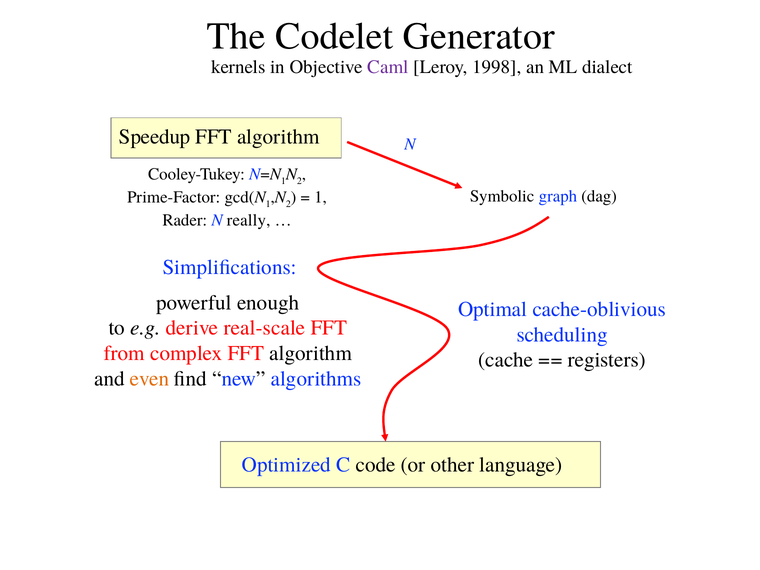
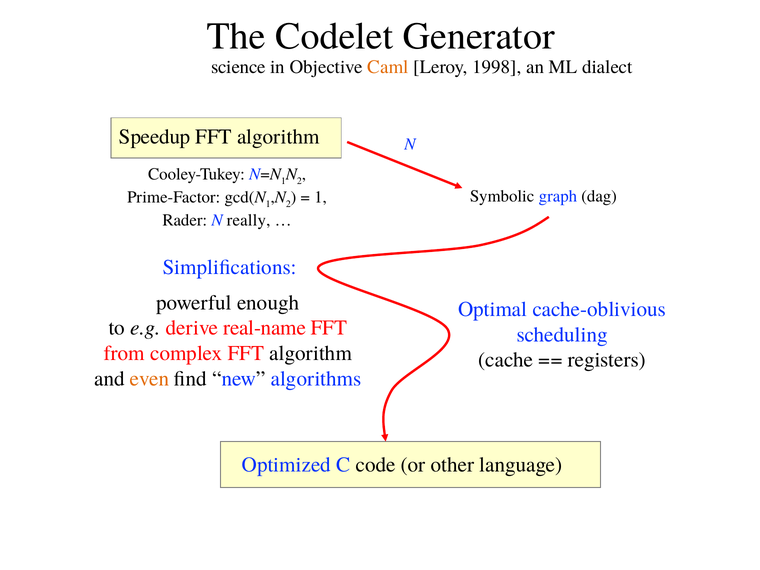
kernels: kernels -> science (238, 67)
Caml colour: purple -> orange (388, 67)
real-scale: real-scale -> real-name (265, 328)
